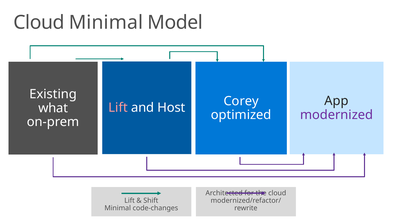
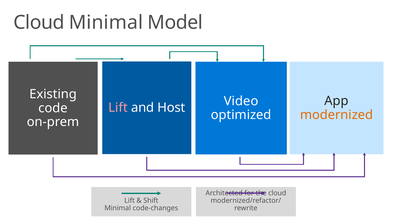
Corey: Corey -> Video (241, 101)
what: what -> code (53, 108)
modernized colour: purple -> orange (337, 115)
